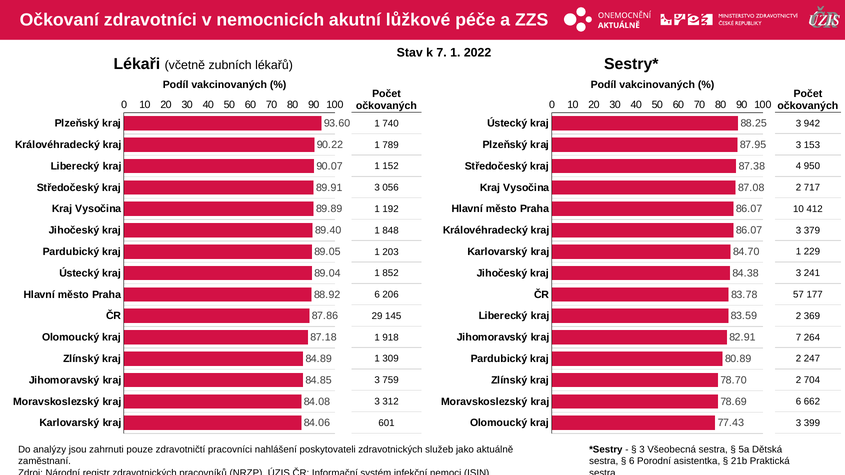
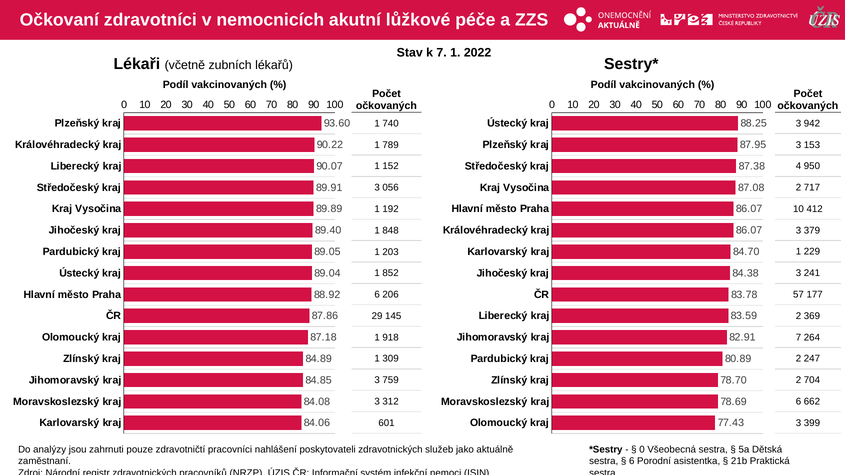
3: 3 -> 0 (642, 450)
